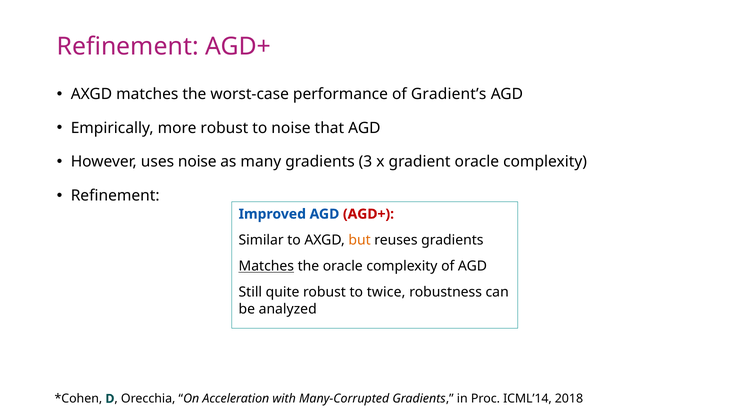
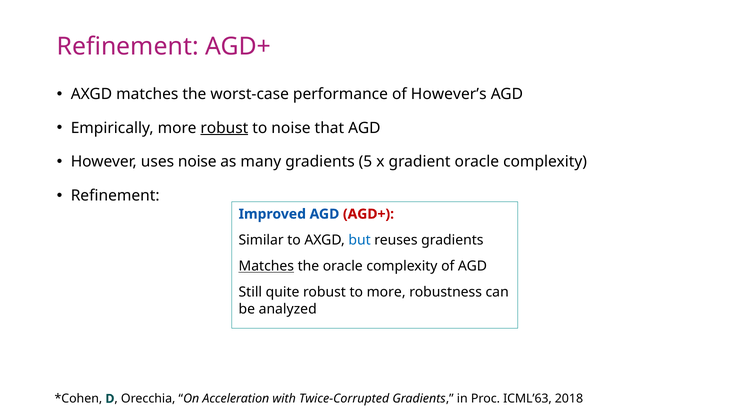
Gradient’s: Gradient’s -> However’s (449, 94)
robust underline: none -> present (224, 128)
3: 3 -> 5 (365, 162)
but colour: orange -> blue (360, 240)
to twice: twice -> more (386, 292)
Many-Corrupted: Many-Corrupted -> Twice-Corrupted (344, 399)
ICML’14: ICML’14 -> ICML’63 (527, 399)
